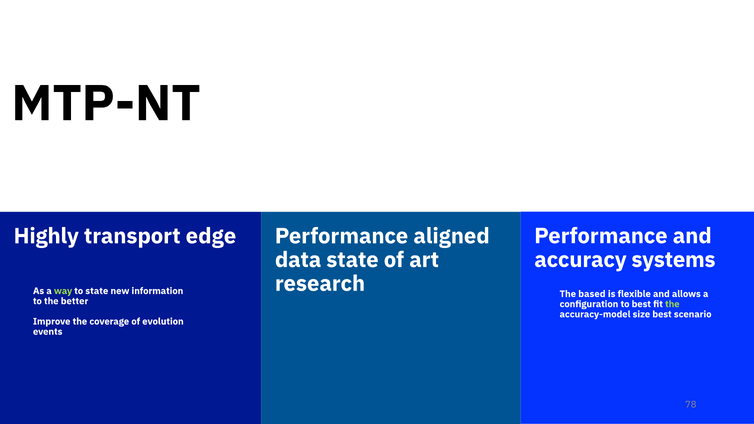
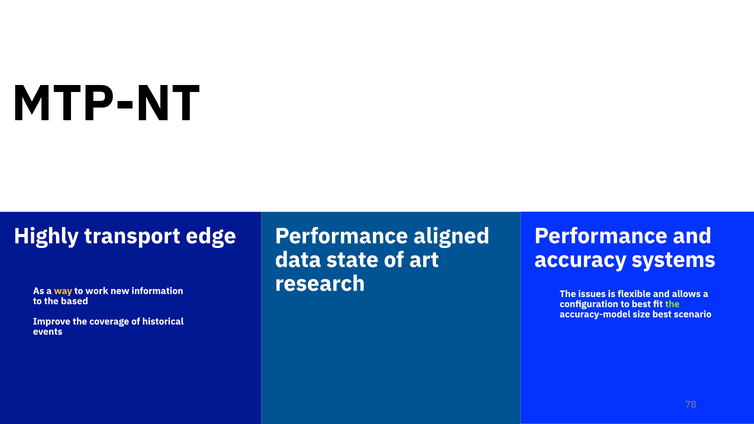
way colour: light green -> yellow (63, 291)
to state: state -> work (97, 291)
based: based -> issues (592, 294)
better: better -> based (74, 301)
evolution: evolution -> historical (163, 322)
